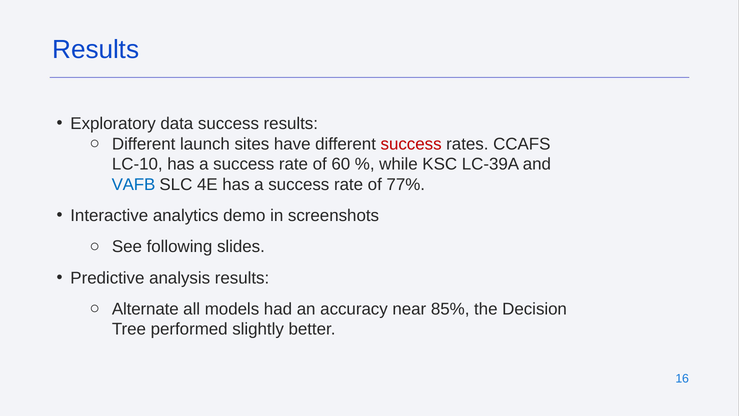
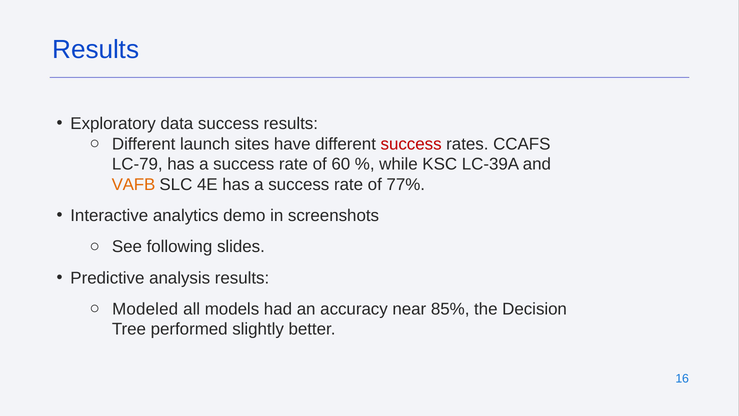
LC-10: LC-10 -> LC-79 (137, 164)
VAFB colour: blue -> orange (133, 184)
Alternate: Alternate -> Modeled (145, 309)
